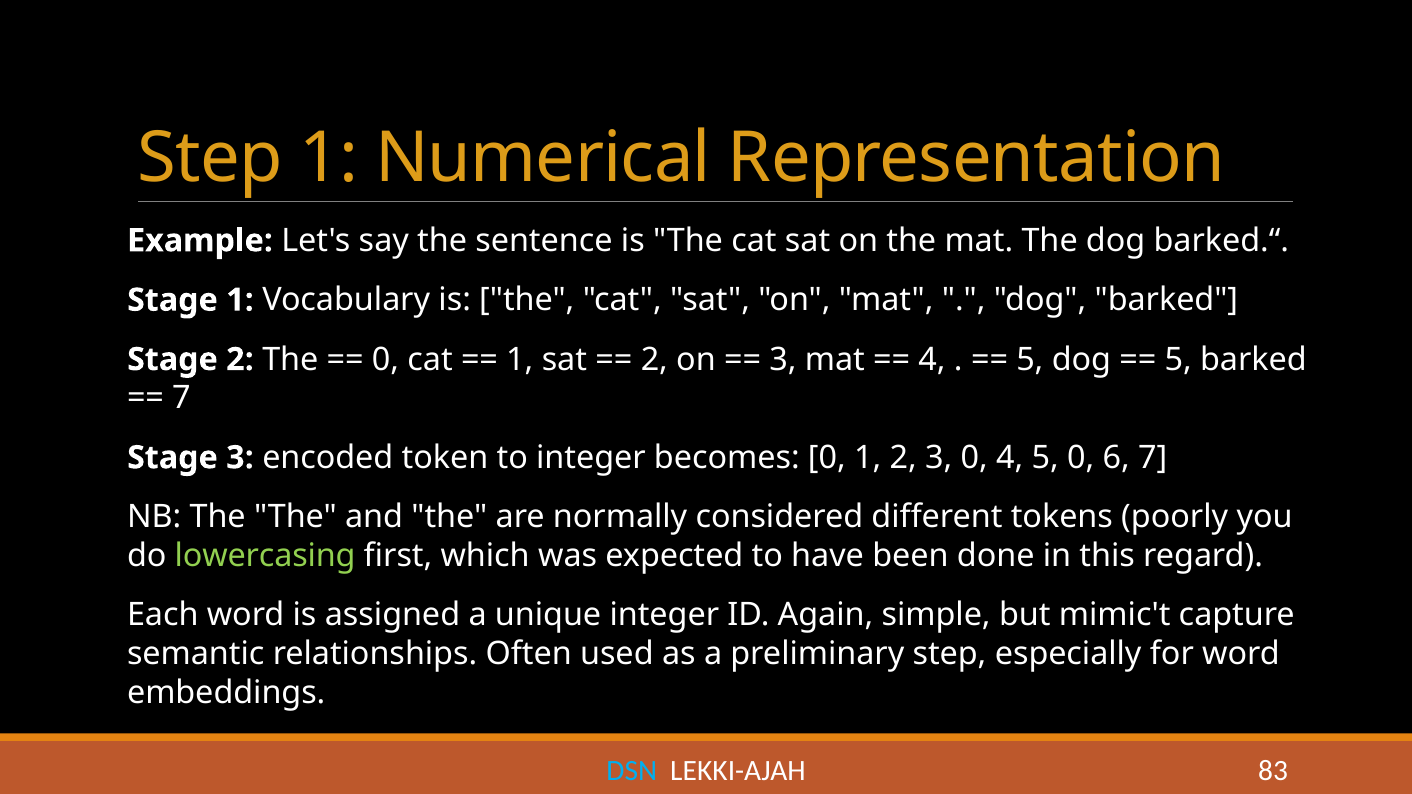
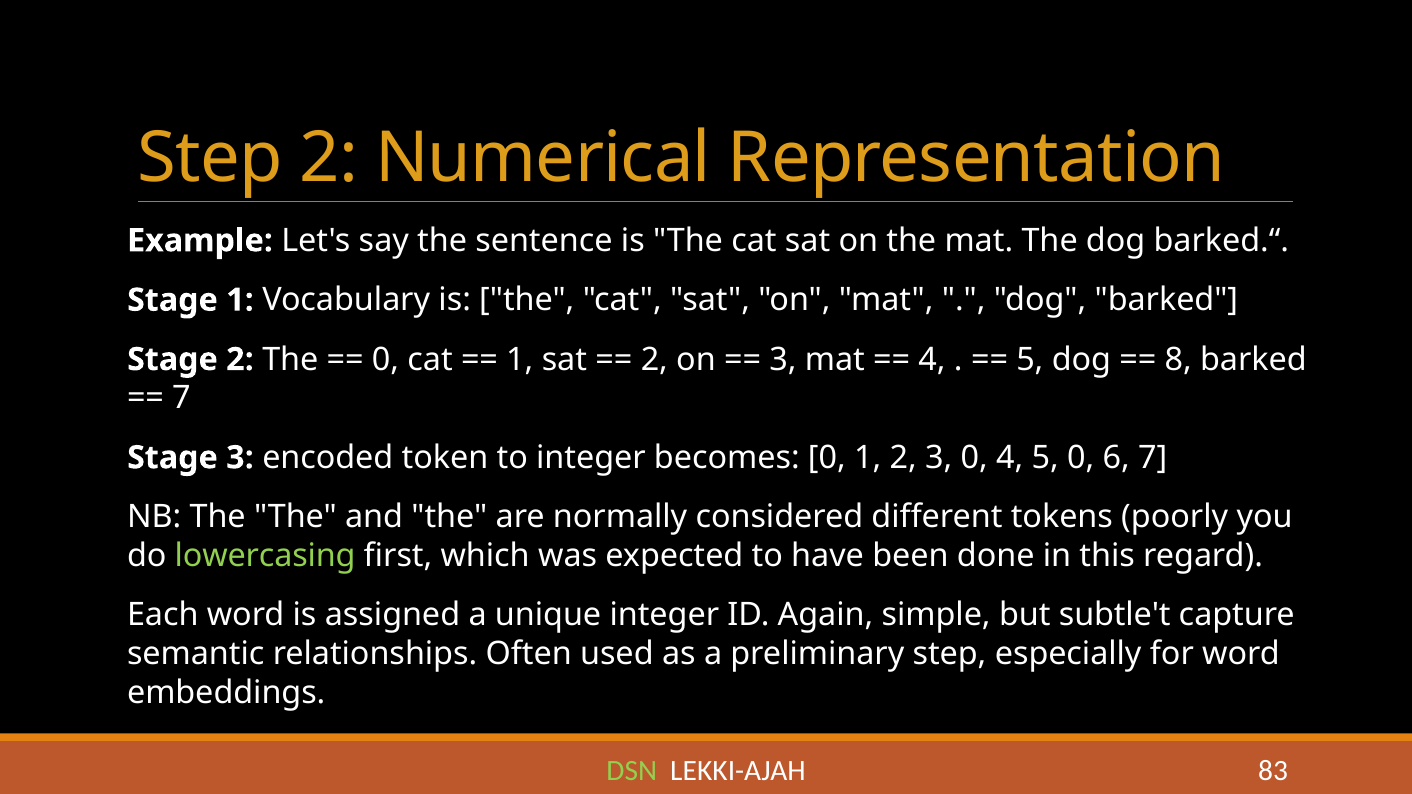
Step 1: 1 -> 2 (329, 158)
5: 5 -> 8 (1178, 360)
mimic't: mimic't -> subtle't (1115, 615)
DSN colour: light blue -> light green (632, 771)
